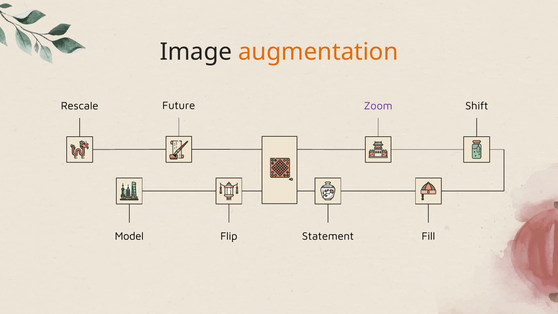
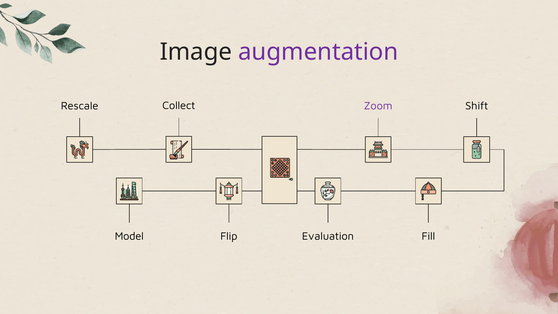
augmentation colour: orange -> purple (318, 52)
Future: Future -> Collect (179, 106)
Statement: Statement -> Evaluation (328, 236)
